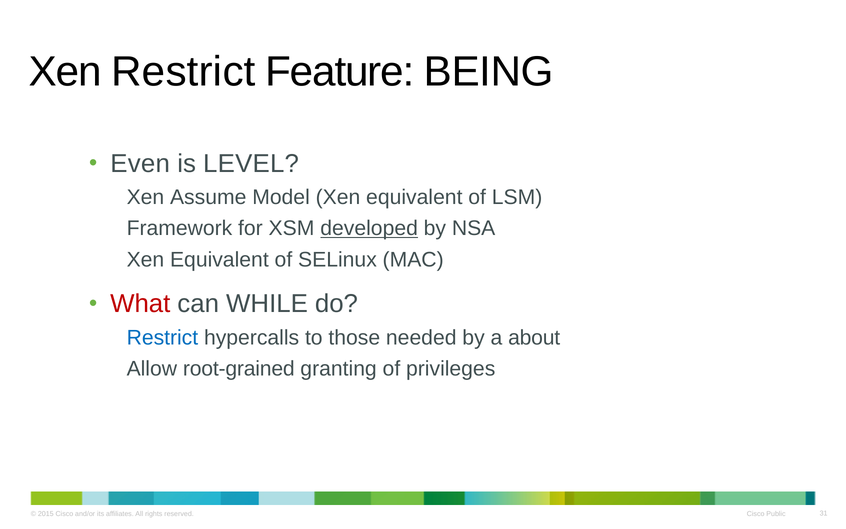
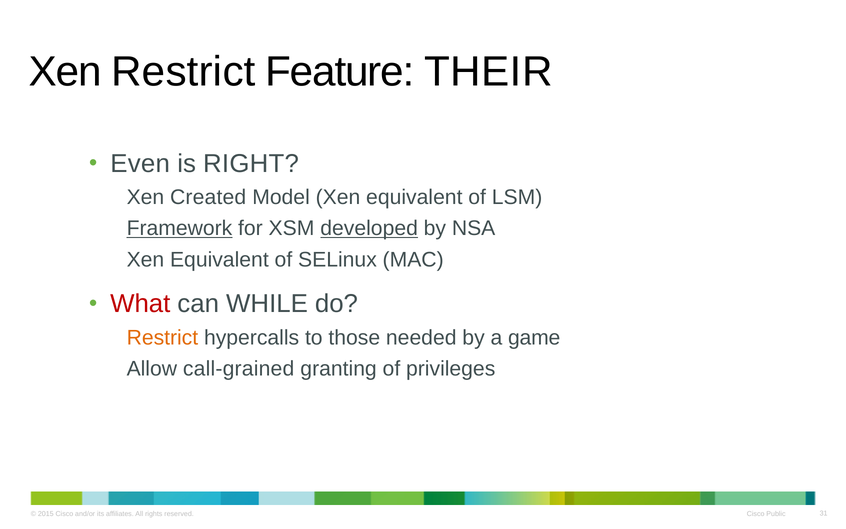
BEING: BEING -> THEIR (488, 72)
LEVEL: LEVEL -> RIGHT (251, 163)
Assume: Assume -> Created (208, 197)
Framework underline: none -> present (179, 228)
Restrict colour: blue -> orange (162, 338)
about: about -> game (534, 338)
root-grained: root-grained -> call-grained (239, 369)
